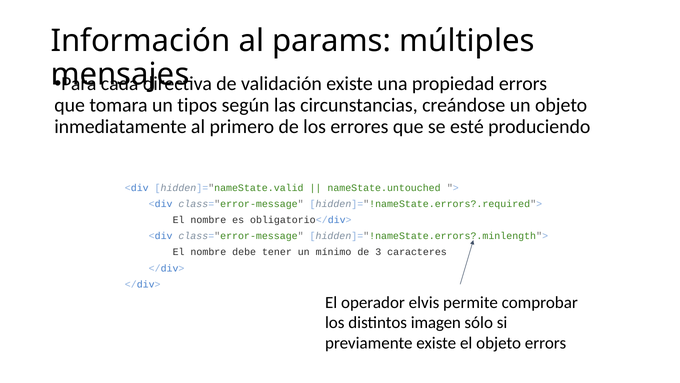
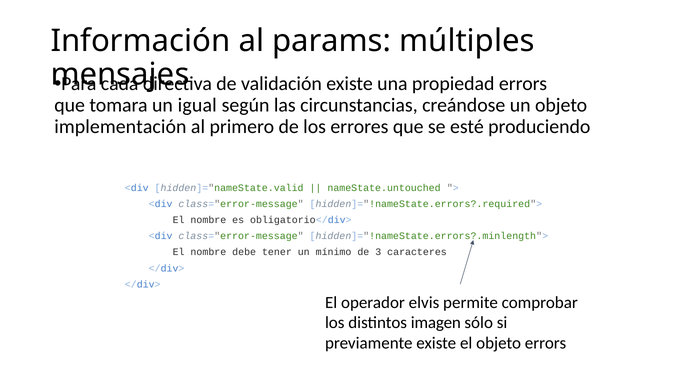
tipos: tipos -> igual (197, 105)
inmediatamente: inmediatamente -> implementación (120, 127)
